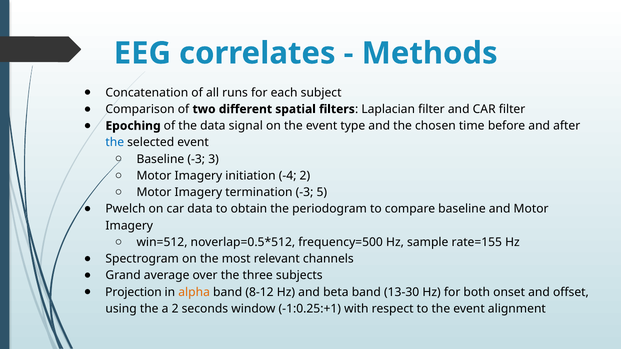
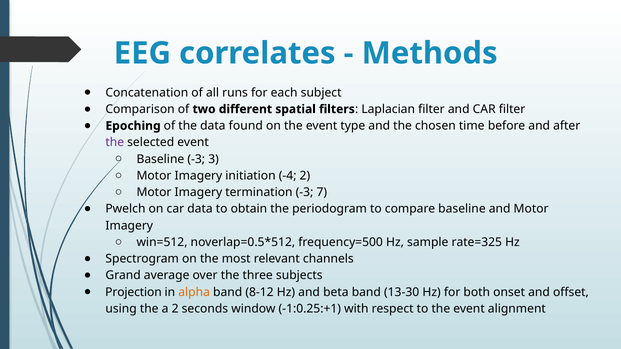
signal: signal -> found (246, 126)
the colour: blue -> purple (115, 143)
5: 5 -> 7 (322, 193)
rate=155: rate=155 -> rate=325 (477, 242)
